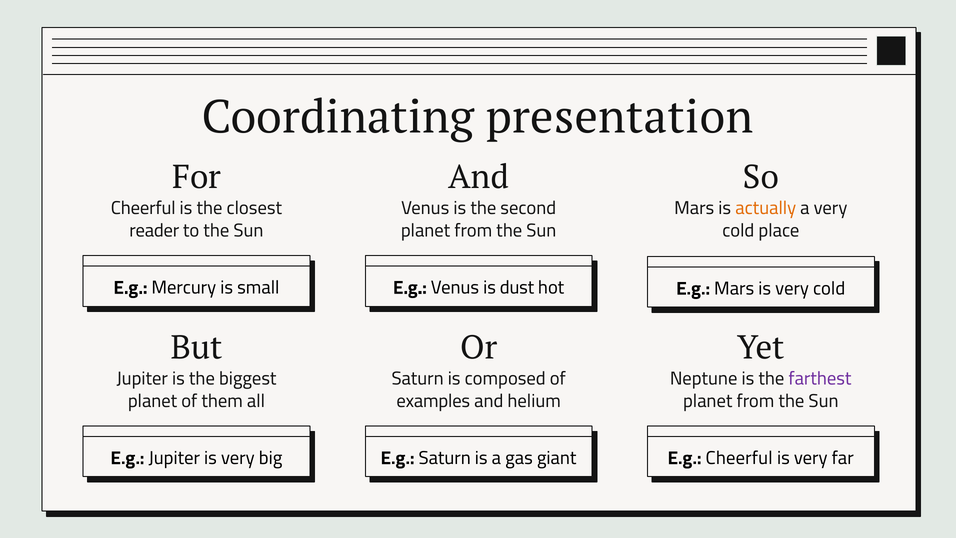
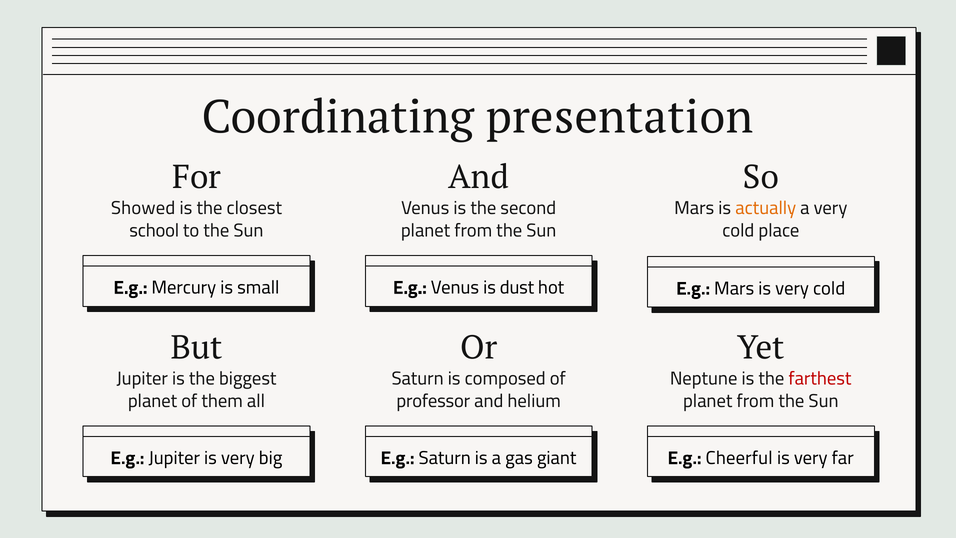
Cheerful: Cheerful -> Showed (143, 208)
reader: reader -> school (154, 230)
farthest colour: purple -> red (820, 378)
examples: examples -> professor (433, 401)
